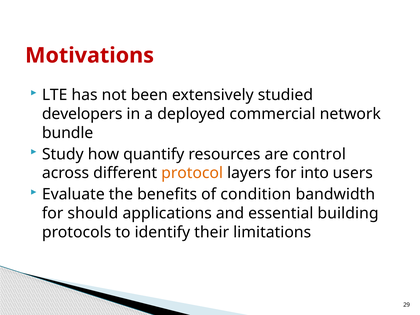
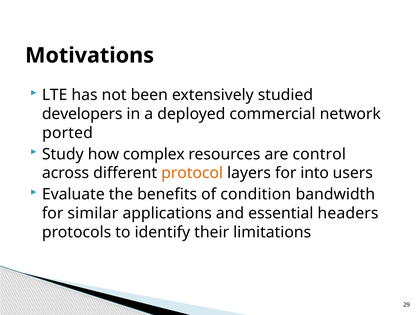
Motivations colour: red -> black (90, 55)
bundle: bundle -> ported (67, 133)
quantify: quantify -> complex (154, 154)
should: should -> similar (93, 213)
building: building -> headers (348, 213)
